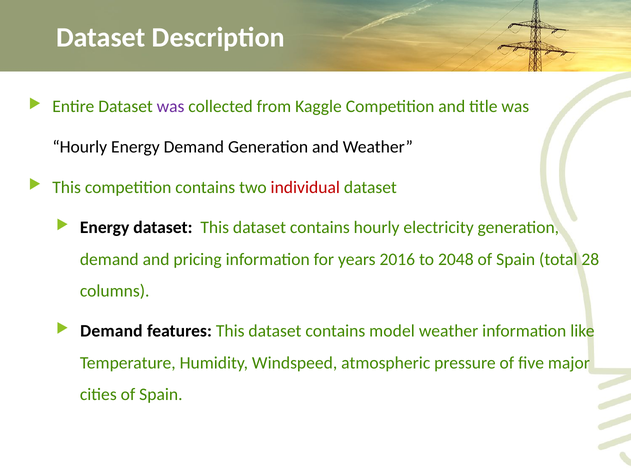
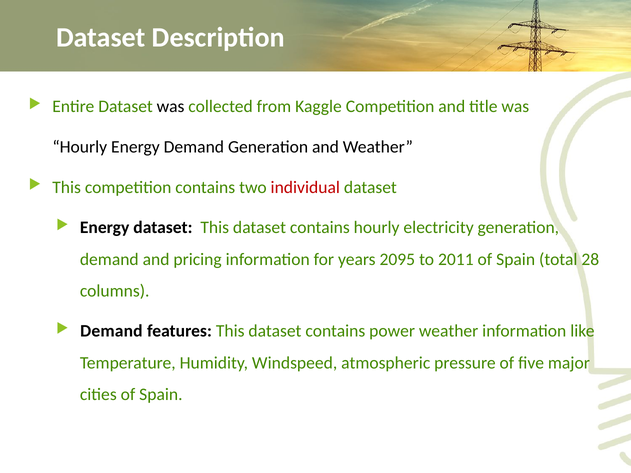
was colour: purple -> black (171, 107)
2016: 2016 -> 2095 (397, 259)
2048: 2048 -> 2011 (456, 259)
model: model -> power (392, 331)
